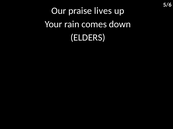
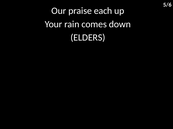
lives: lives -> each (103, 11)
